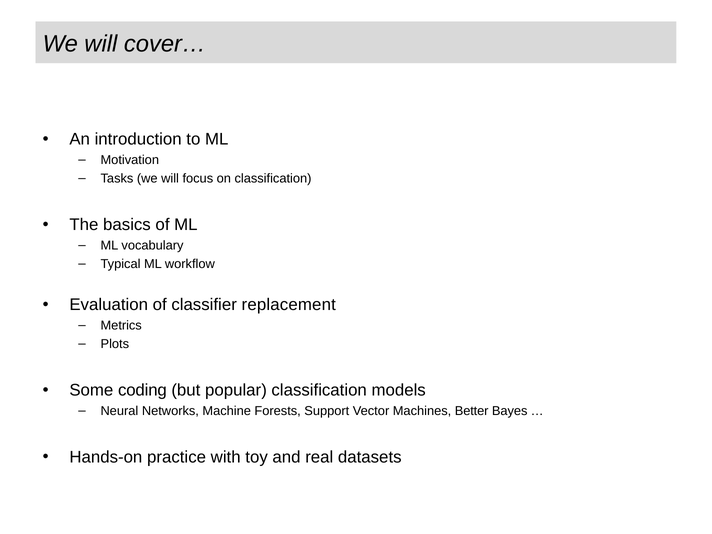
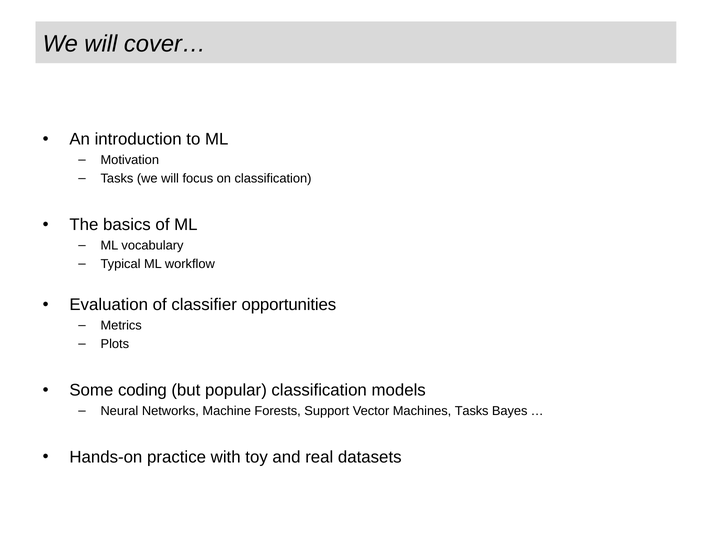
replacement: replacement -> opportunities (289, 305)
Machines Better: Better -> Tasks (472, 411)
